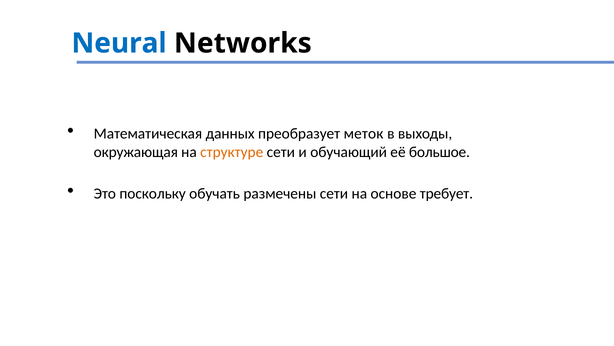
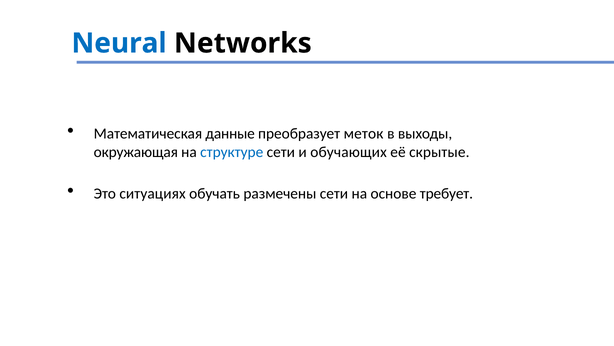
данных: данных -> данные (230, 133)
структуре colour: orange -> blue (232, 152)
обучающий: обучающий -> обучающих (349, 152)
большое: большое -> скрытые (439, 152)
поскольку: поскольку -> ситуациях (153, 193)
